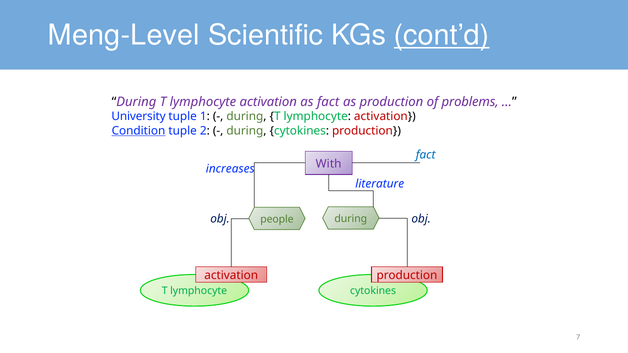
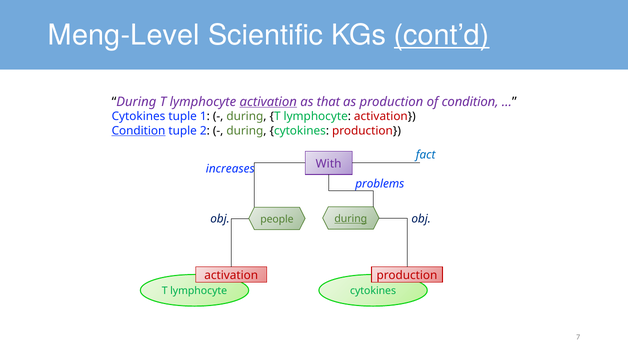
activation underline: none -> present (268, 102)
as fact: fact -> that (328, 102)
of problems: problems -> condition (470, 102)
University: University -> Cytokines (139, 117)
literature: literature -> problems (380, 184)
during underline: none -> present (351, 219)
